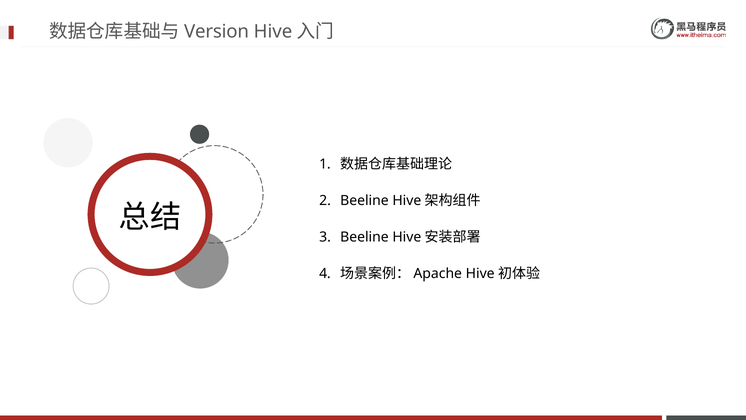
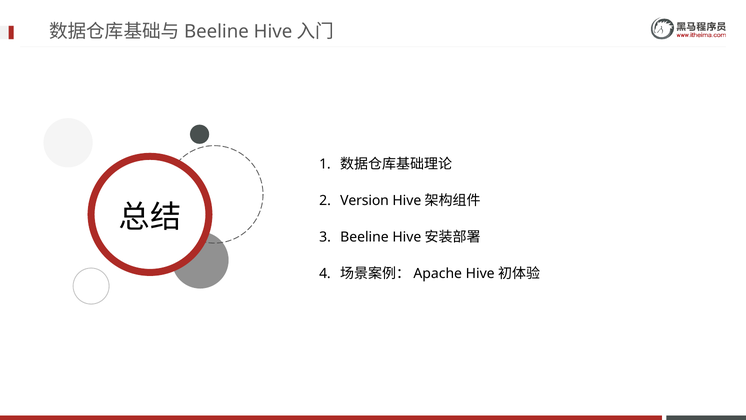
Version: Version -> Beeline (216, 31)
Beeline: Beeline -> Version (365, 201)
